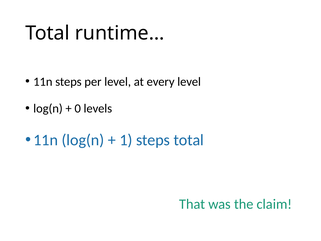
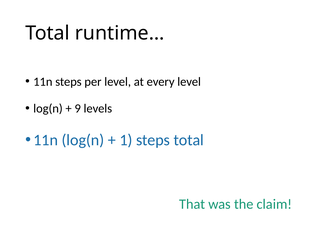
0: 0 -> 9 (78, 108)
